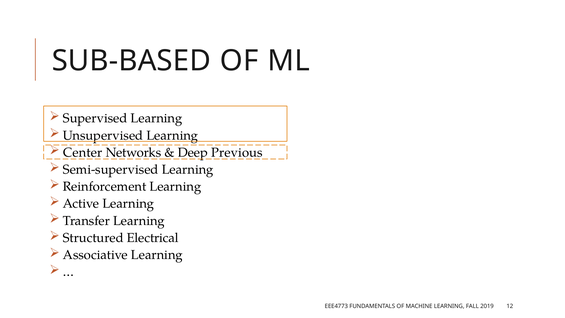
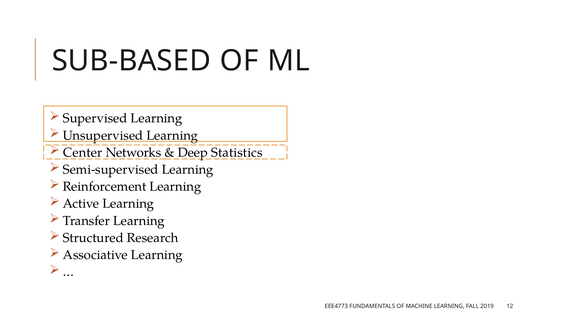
Previous: Previous -> Statistics (237, 152)
Electrical: Electrical -> Research (153, 238)
